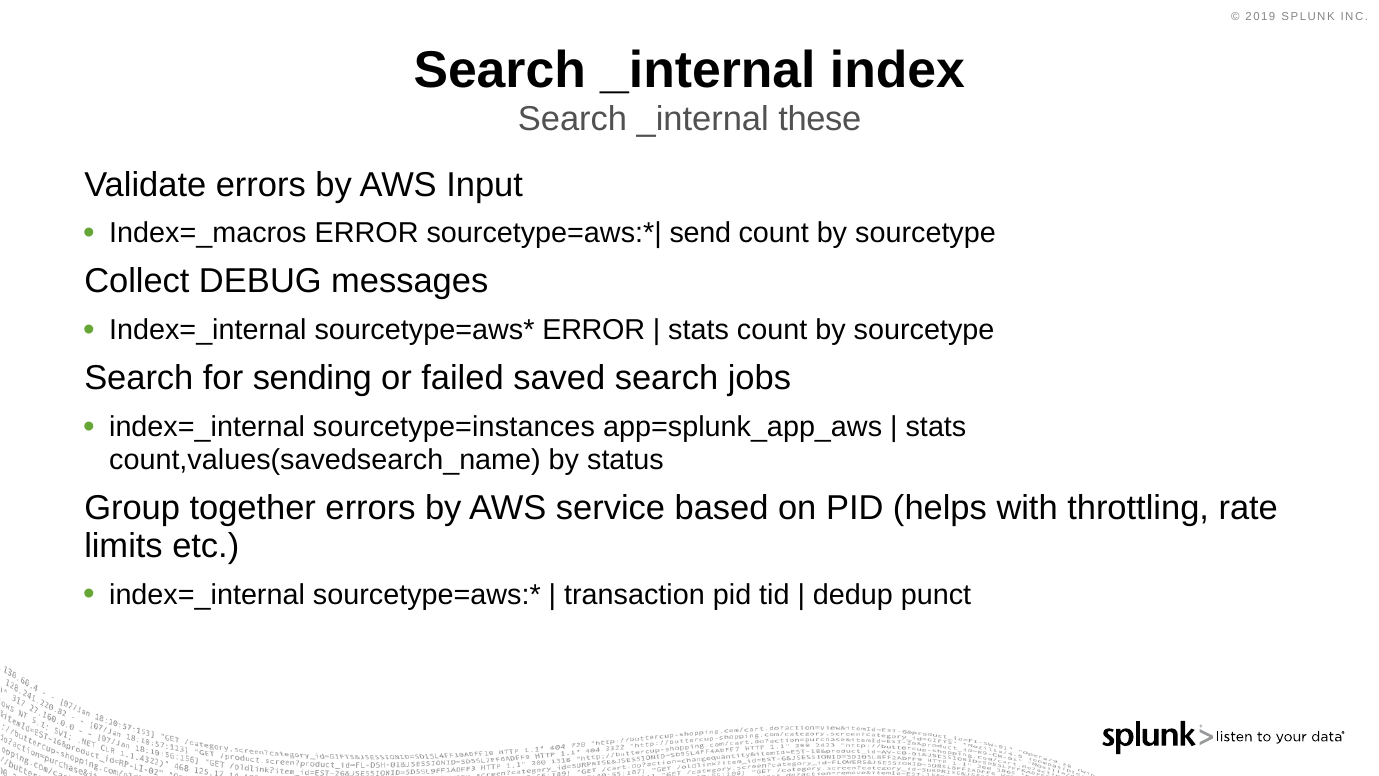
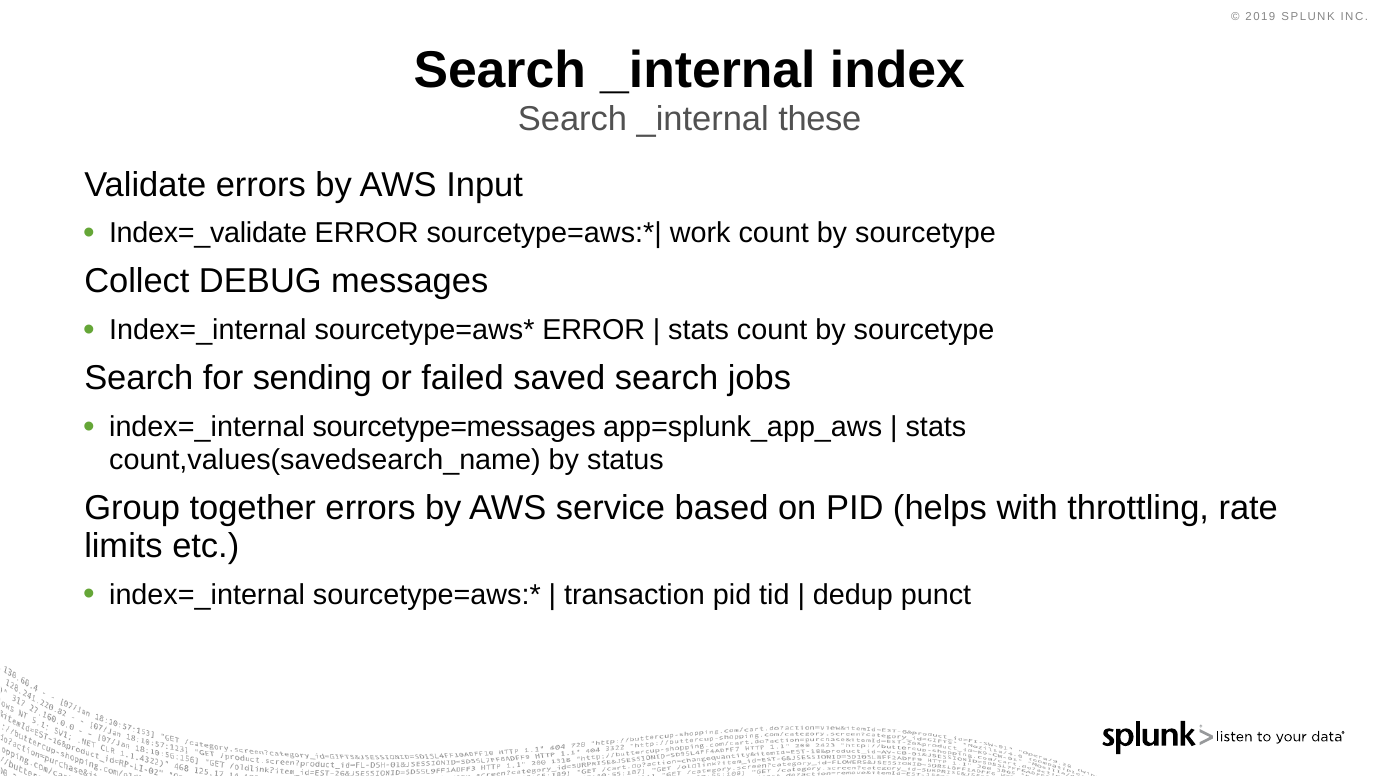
Index=_macros: Index=_macros -> Index=_validate (208, 233)
send: send -> work (700, 233)
sourcetype=instances: sourcetype=instances -> sourcetype=messages (454, 427)
